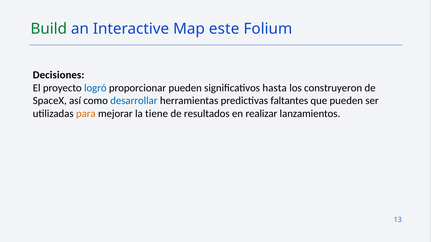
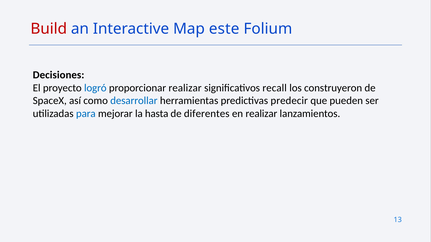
Build colour: green -> red (49, 29)
proporcionar pueden: pueden -> realizar (185, 88)
hasta: hasta -> recall (275, 88)
faltantes: faltantes -> predecir (289, 101)
para colour: orange -> blue (86, 114)
tiene: tiene -> hasta (157, 114)
resultados: resultados -> diferentes (207, 114)
